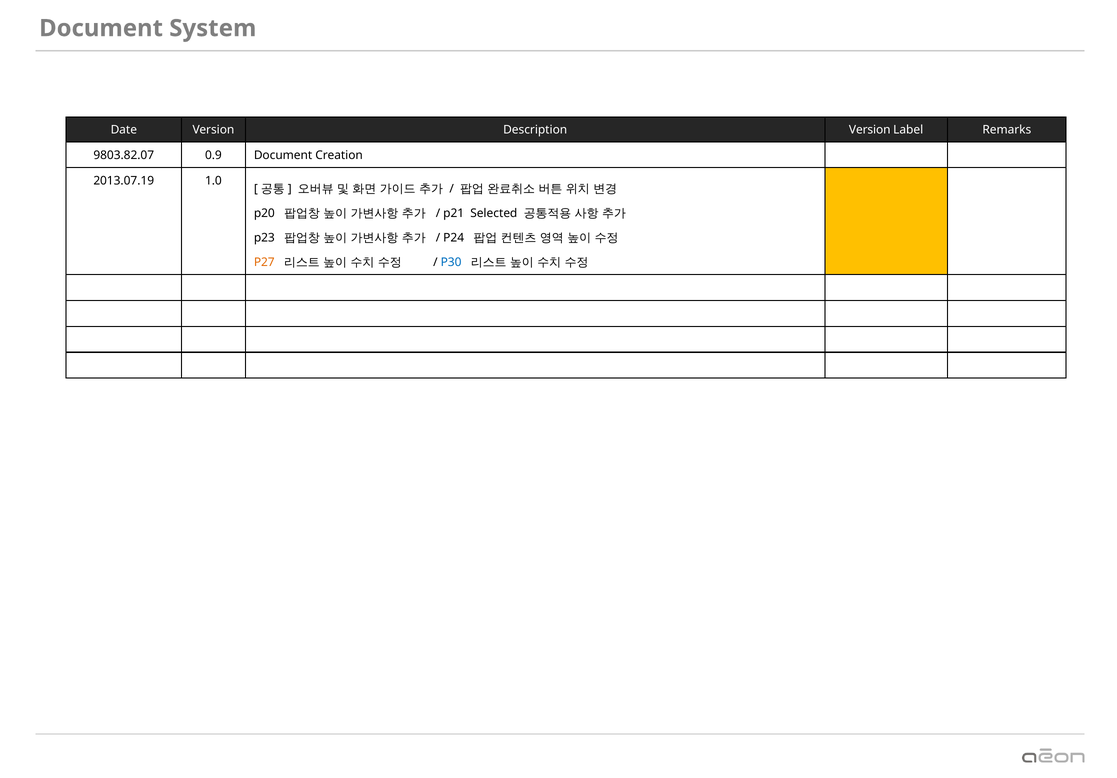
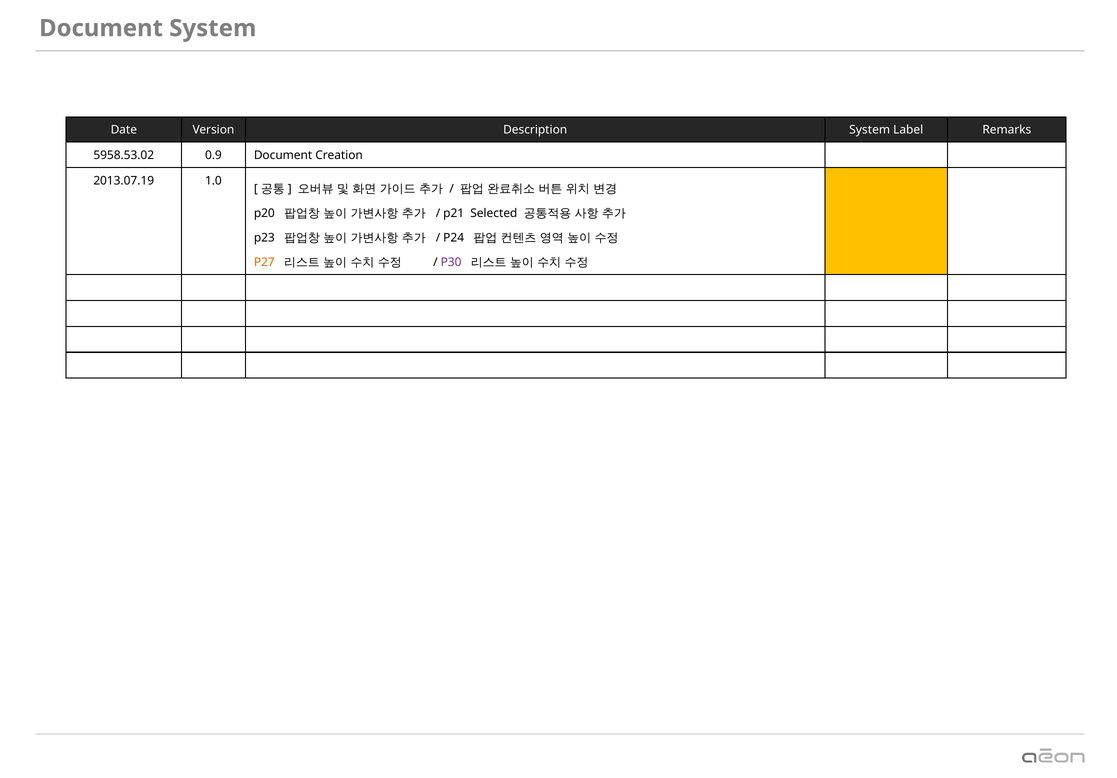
Description Version: Version -> System (870, 130)
9803.82.07: 9803.82.07 -> 5958.53.02 (124, 156)
P30 colour: blue -> purple (451, 263)
